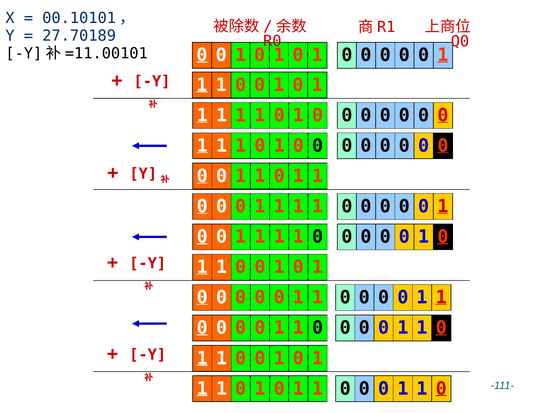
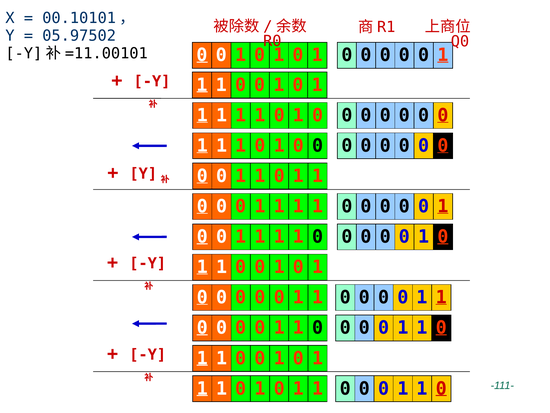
27.70189: 27.70189 -> 05.97502 (79, 36)
